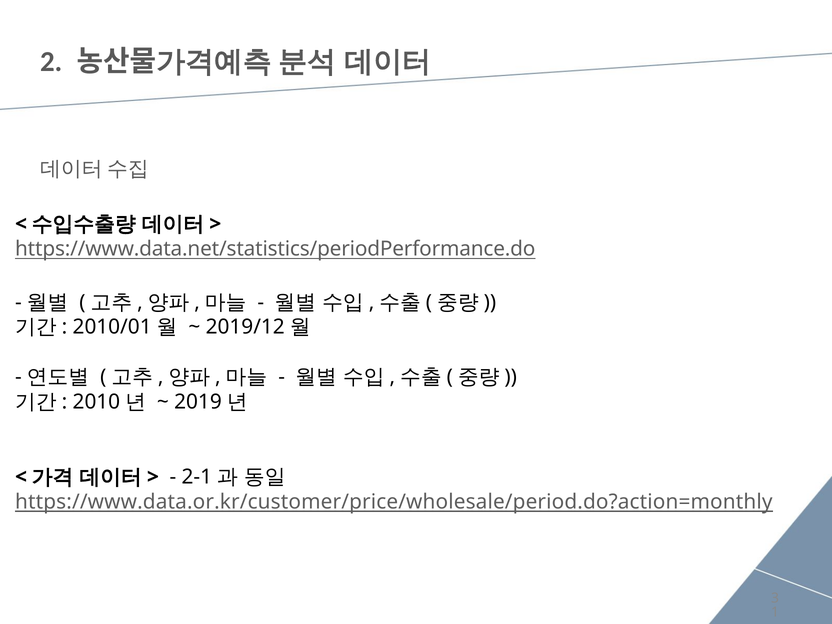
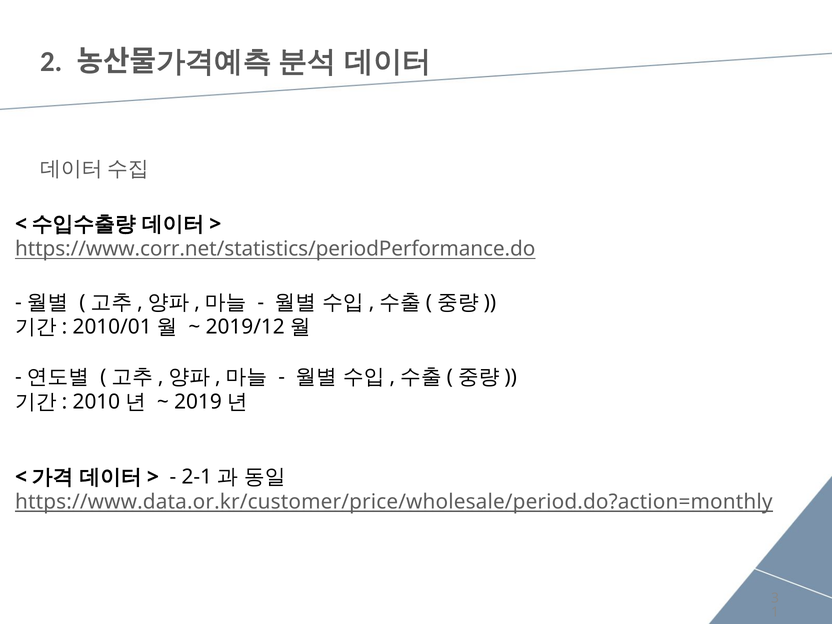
https://www.data.net/statistics/periodPerformance.do: https://www.data.net/statistics/periodPerformance.do -> https://www.corr.net/statistics/periodPerformance.do (275, 249)
